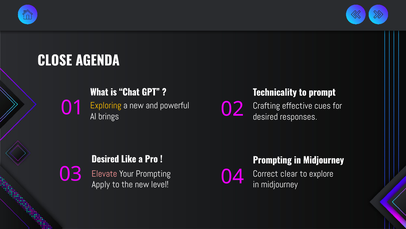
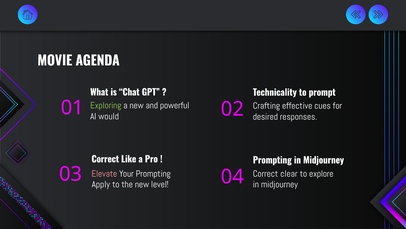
CLOSE: CLOSE -> MOVIE (55, 61)
Exploring colour: yellow -> light green (106, 105)
brings: brings -> would (109, 116)
Desired: Desired -> Correct (105, 159)
